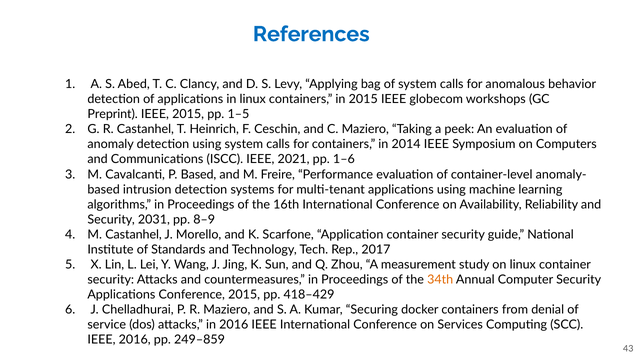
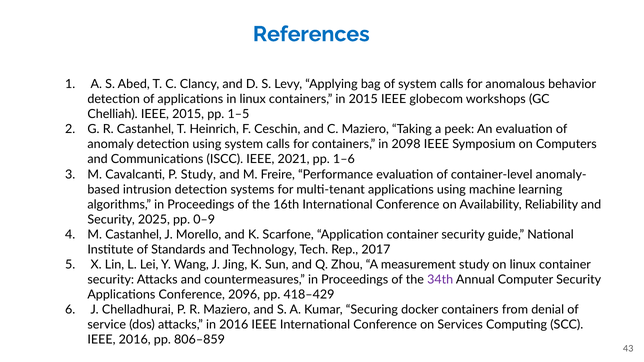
Preprint: Preprint -> Chelliah (113, 114)
2014: 2014 -> 2098 (406, 144)
P Based: Based -> Study (198, 175)
2031: 2031 -> 2025 (154, 220)
8–9: 8–9 -> 0–9 (204, 220)
34th colour: orange -> purple (440, 280)
Conference 2015: 2015 -> 2096 (244, 295)
249–859: 249–859 -> 806–859 (200, 340)
